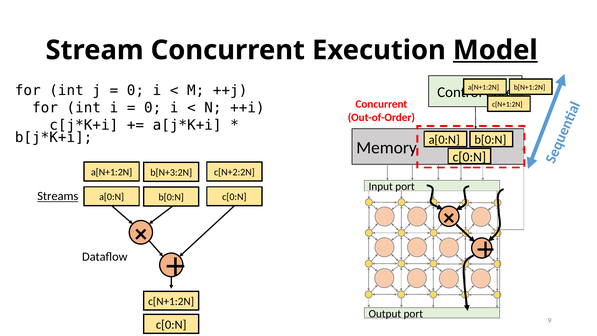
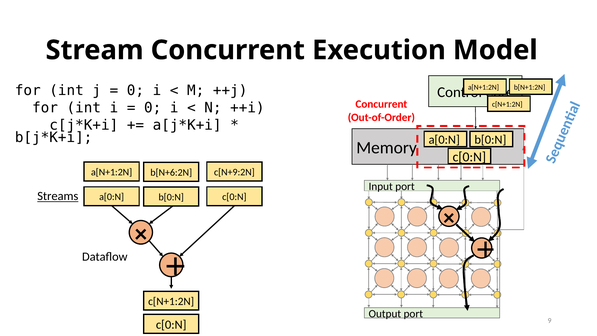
Model underline: present -> none (495, 50)
c[N+2:2N: c[N+2:2N -> c[N+9:2N (234, 172)
b[N+3:2N: b[N+3:2N -> b[N+6:2N (171, 172)
